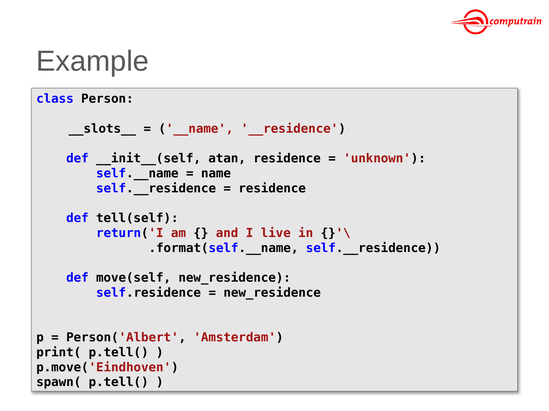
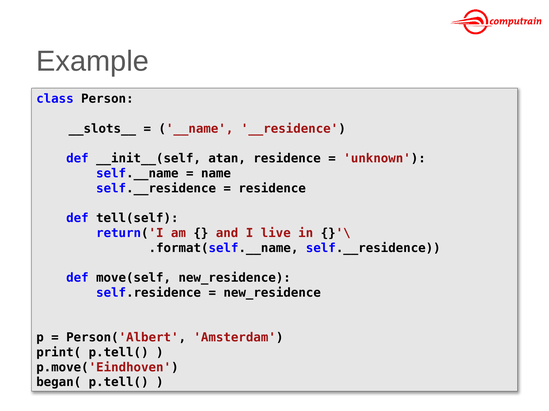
spawn(: spawn( -> began( (59, 383)
